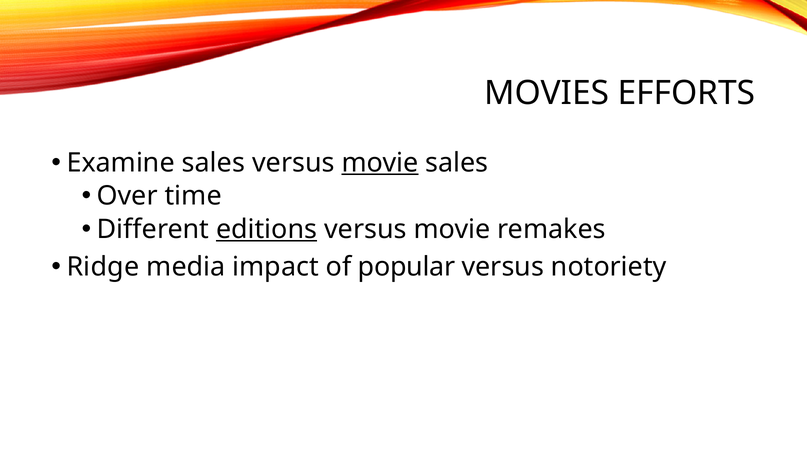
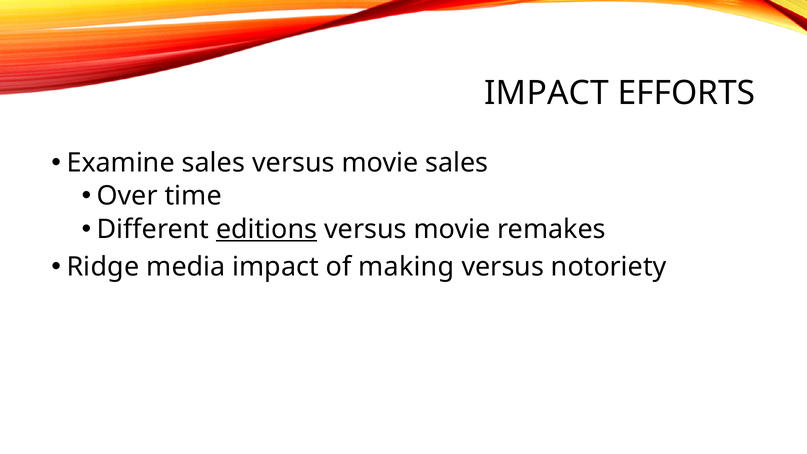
MOVIES: MOVIES -> IMPACT (547, 93)
movie underline: present -> none (380, 163)
popular: popular -> making (406, 267)
